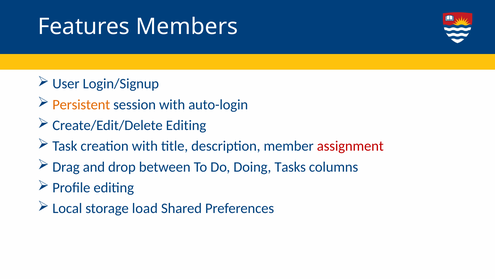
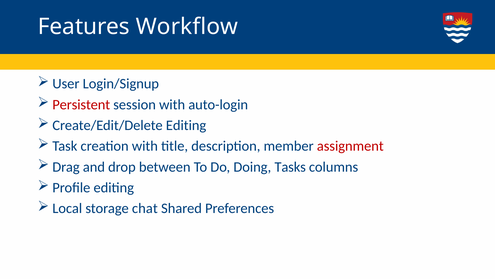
Members: Members -> Workflow (187, 27)
Persistent colour: orange -> red (81, 104)
load: load -> chat (145, 208)
